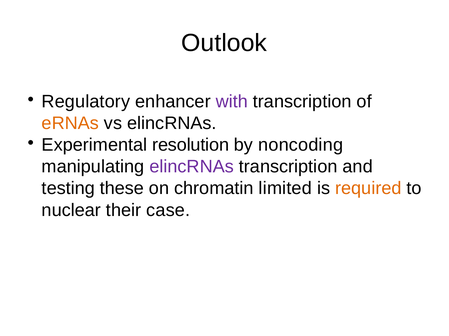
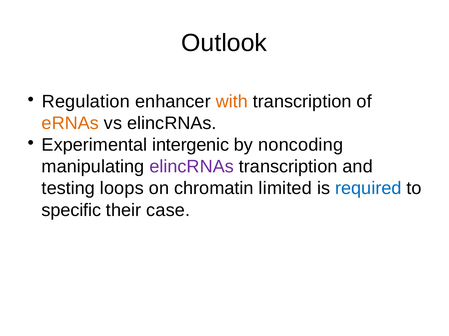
Regulatory: Regulatory -> Regulation (86, 102)
with colour: purple -> orange (232, 102)
resolution: resolution -> intergenic (191, 145)
these: these -> loops (122, 189)
required colour: orange -> blue (368, 189)
nuclear: nuclear -> specific (71, 210)
